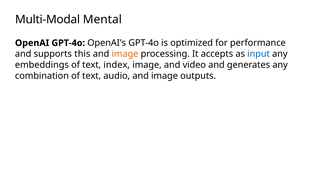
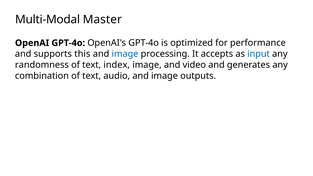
Mental: Mental -> Master (102, 20)
image colour: orange -> blue (125, 54)
embeddings: embeddings -> randomness (42, 65)
